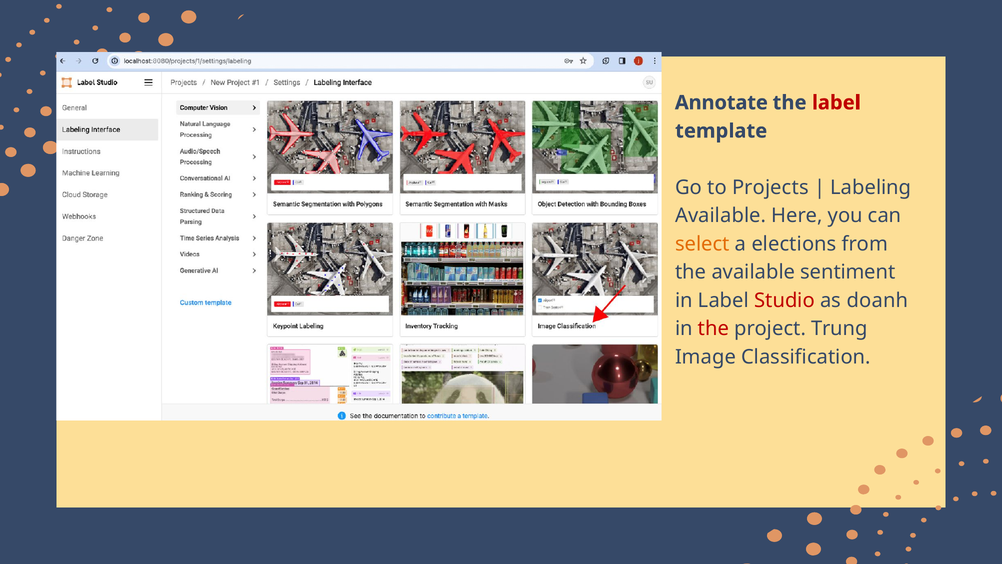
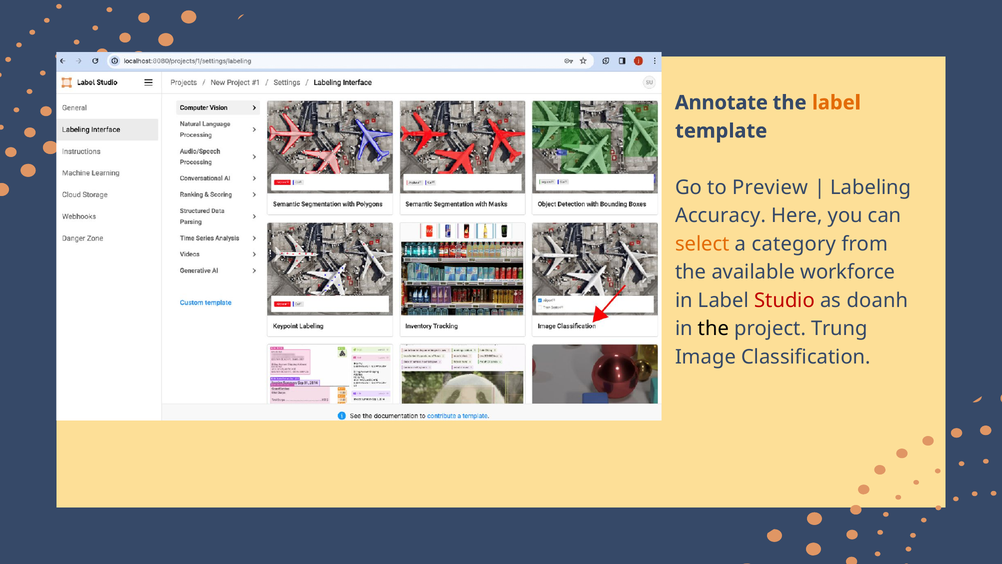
label colour: red -> orange (836, 103)
Projects: Projects -> Preview (770, 187)
Available: Available -> Accuracy (721, 216)
elections: elections -> category (794, 244)
sentiment: sentiment -> workforce (848, 272)
the colour: red -> black (714, 329)
